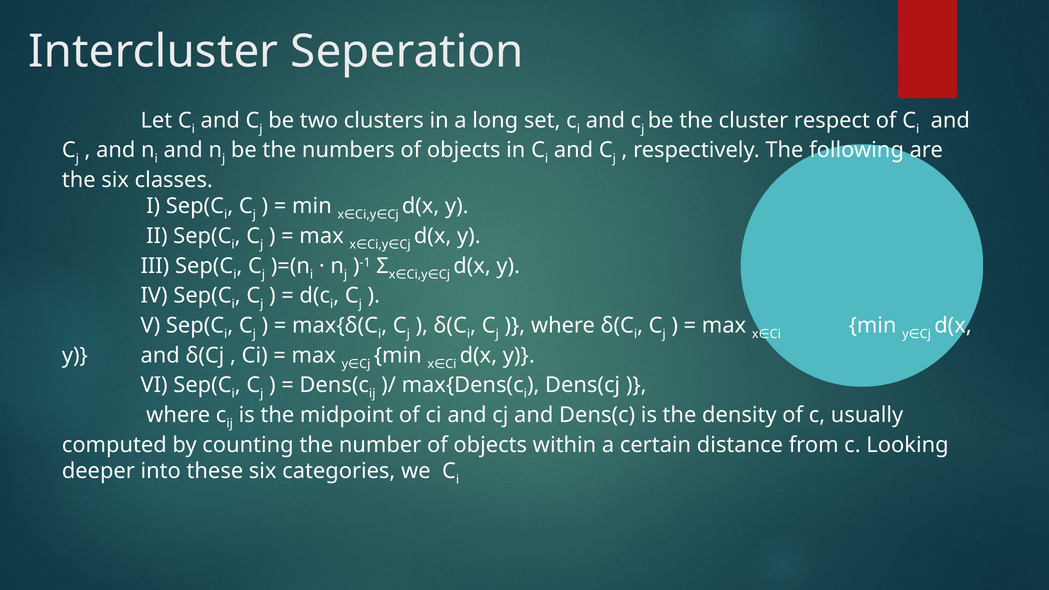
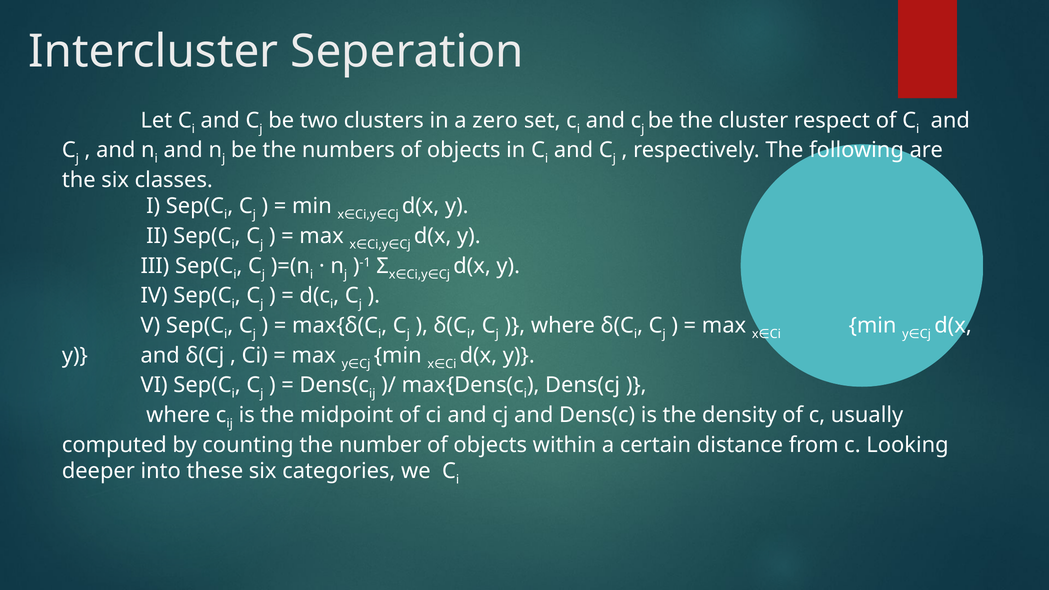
long: long -> zero (495, 120)
